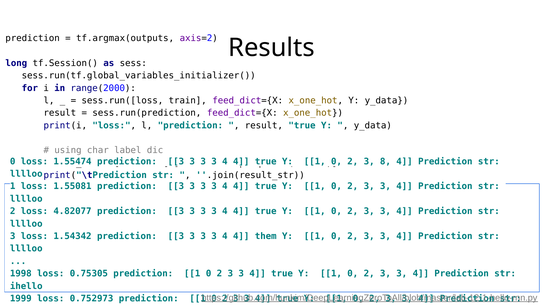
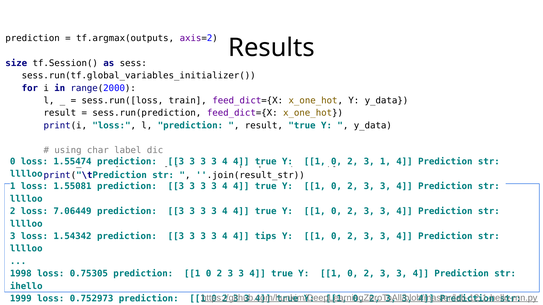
long: long -> size (16, 63)
3 8: 8 -> 1 (385, 162)
4.82077: 4.82077 -> 7.06449 (72, 212)
them: them -> tips (266, 237)
